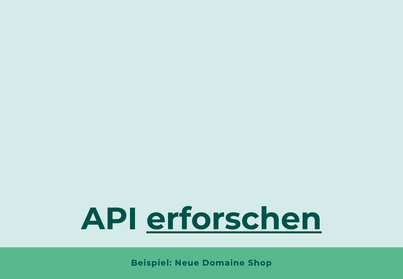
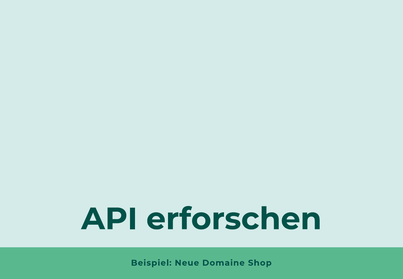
erforschen underline: present -> none (234, 219)
